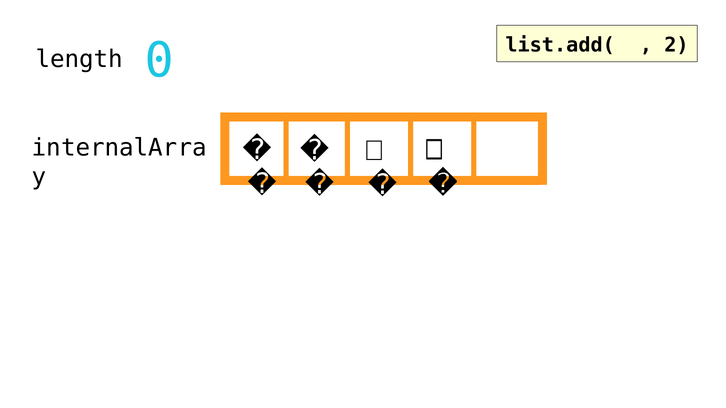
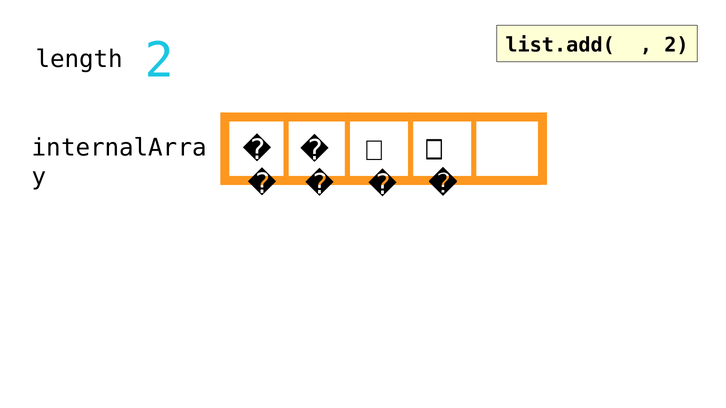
length 0: 0 -> 2 (159, 61)
